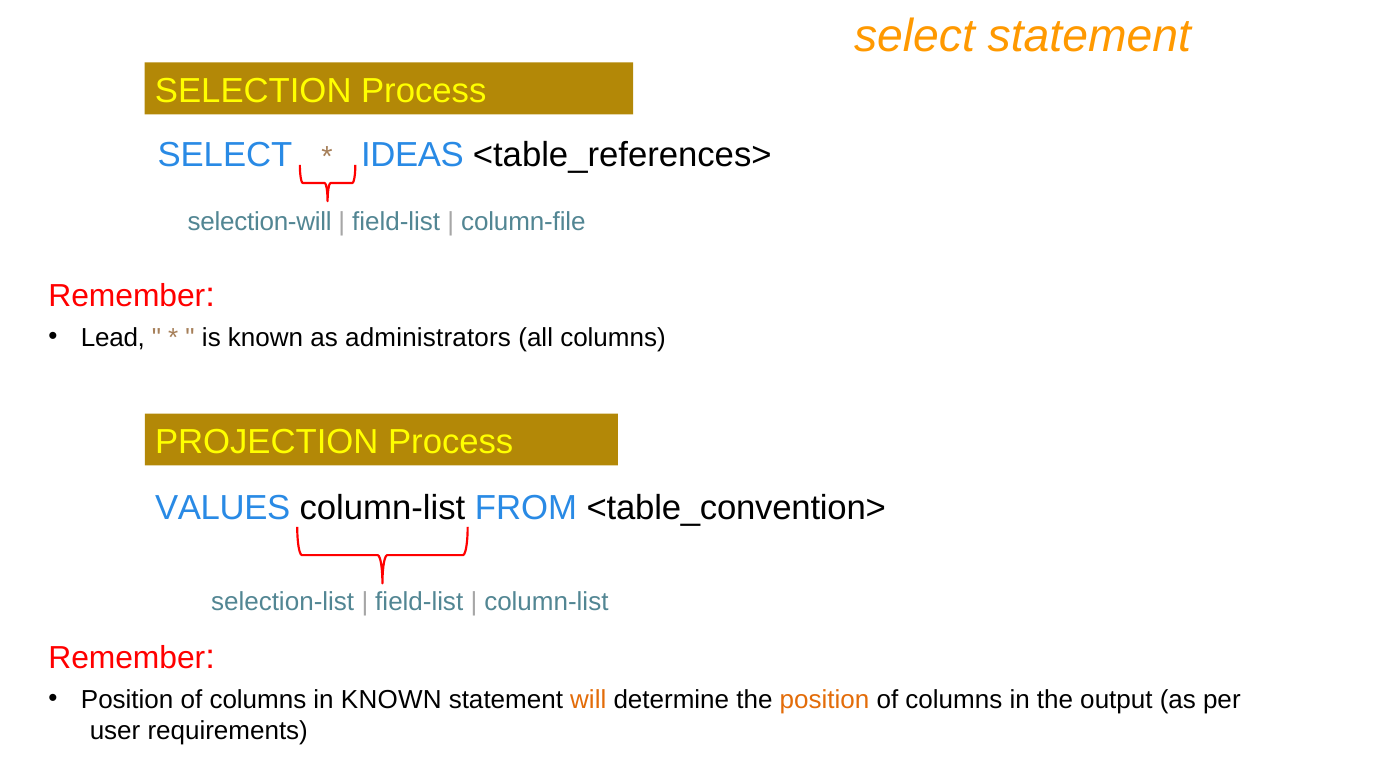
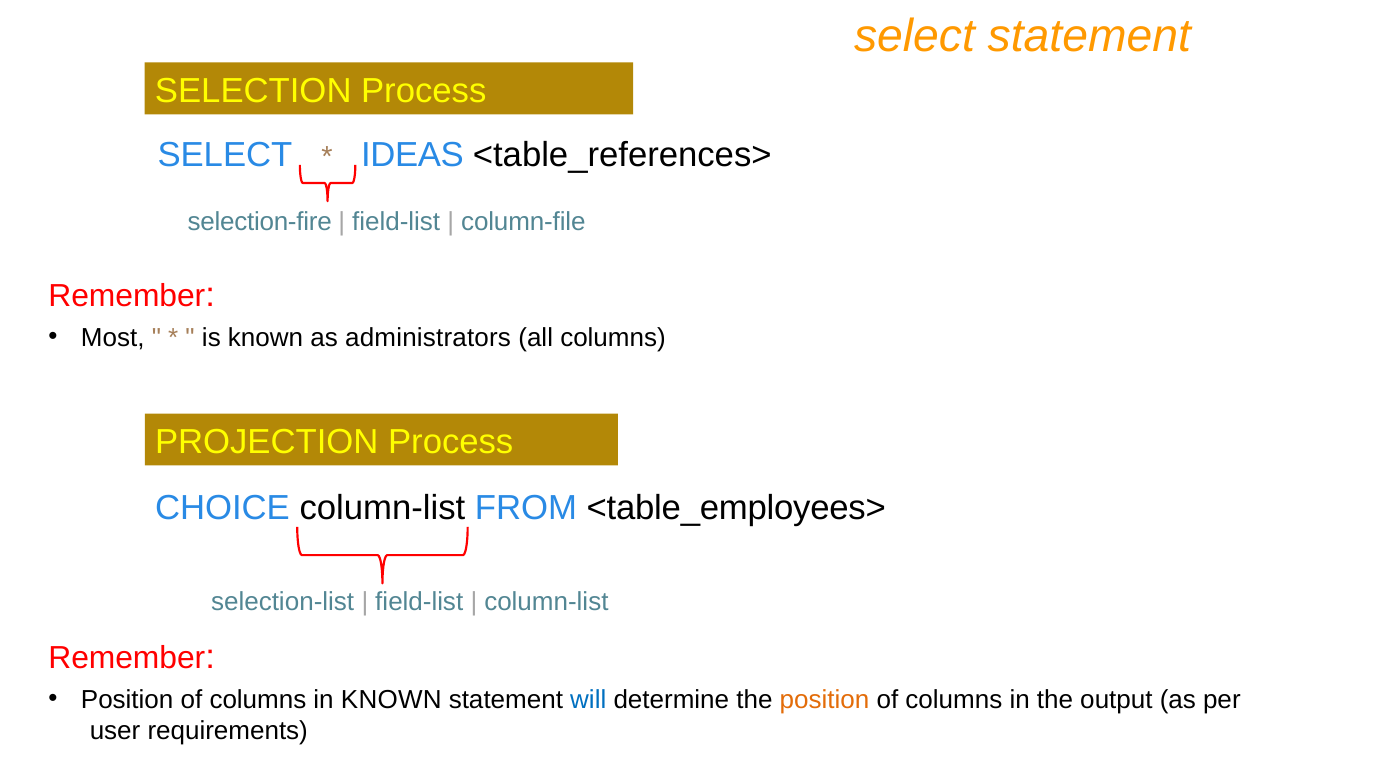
selection-will: selection-will -> selection-fire (260, 222)
Lead: Lead -> Most (113, 338)
VALUES: VALUES -> CHOICE (222, 507)
<table_convention>: <table_convention> -> <table_employees> (736, 507)
will colour: orange -> blue (588, 699)
